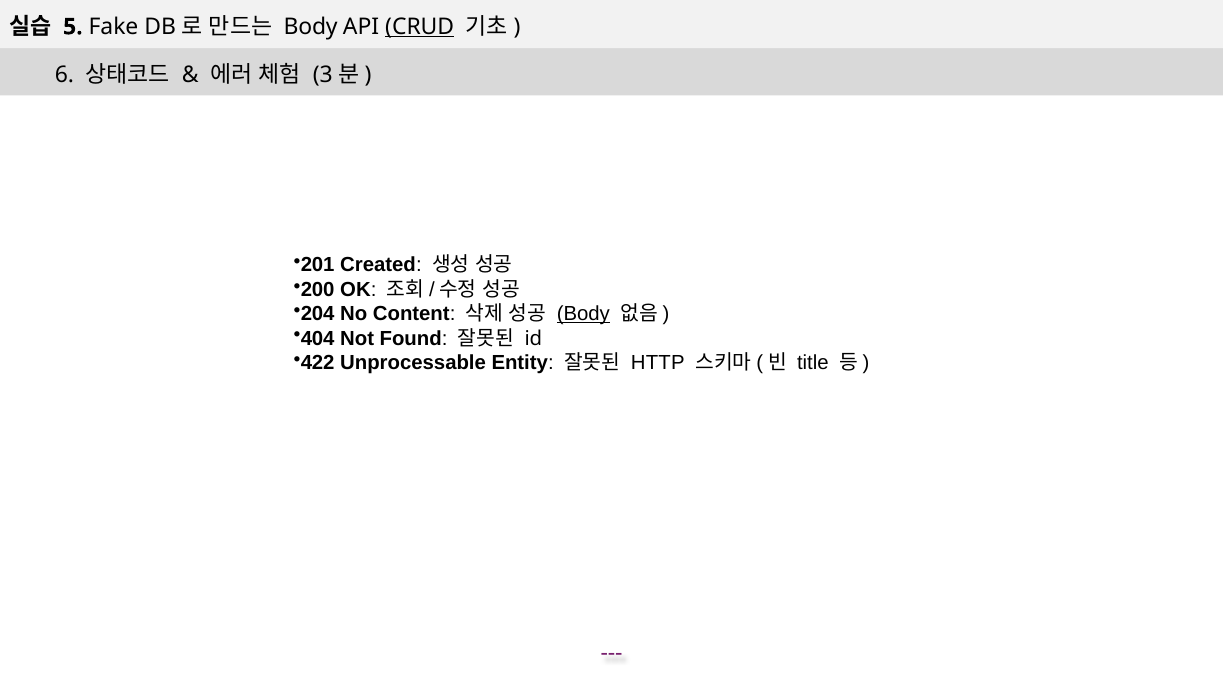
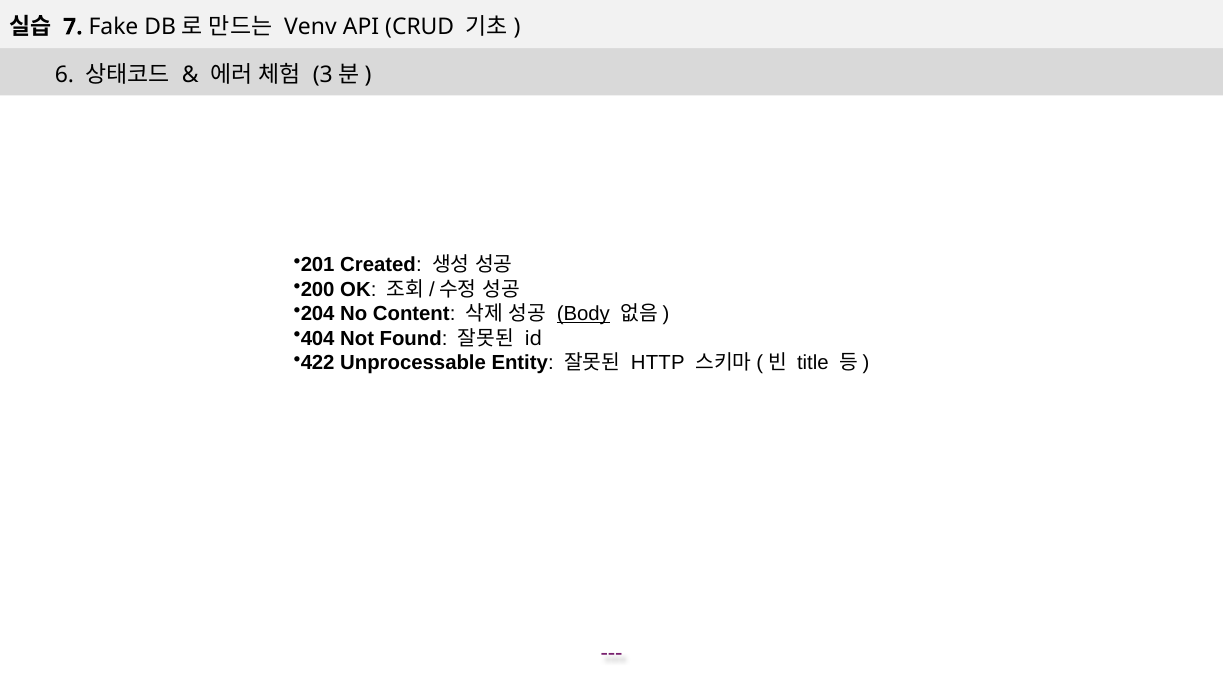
5: 5 -> 7 (73, 27)
Body: Body -> Venv (311, 27)
CRUD underline: present -> none (420, 27)
